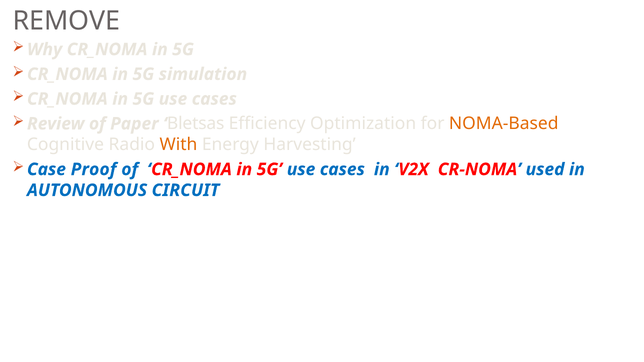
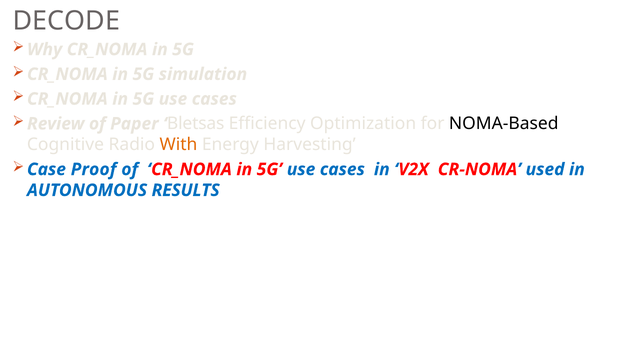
REMOVE: REMOVE -> DECODE (66, 21)
NOMA-Based colour: orange -> black (504, 124)
CIRCUIT: CIRCUIT -> RESULTS (186, 190)
